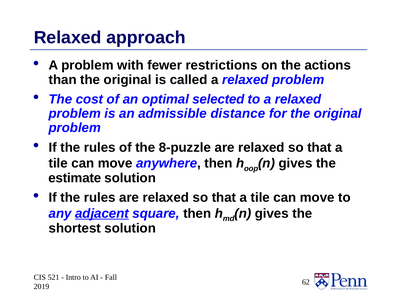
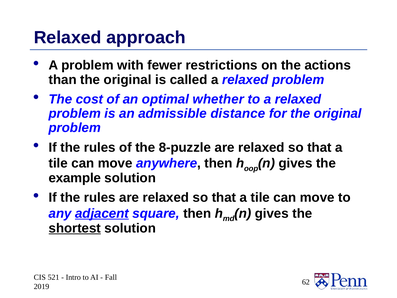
selected: selected -> whether (218, 99)
estimate: estimate -> example (75, 178)
shortest underline: none -> present (75, 228)
